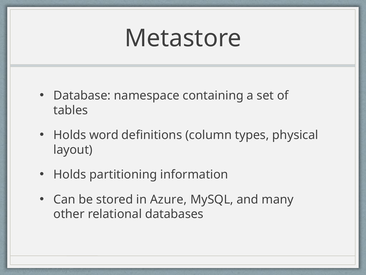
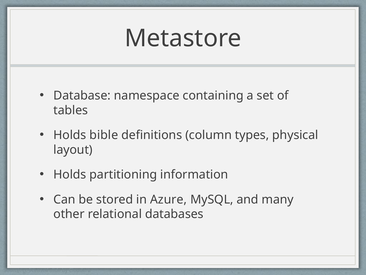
word: word -> bible (104, 135)
